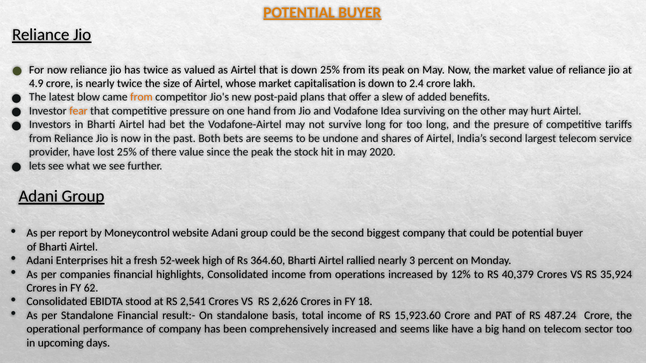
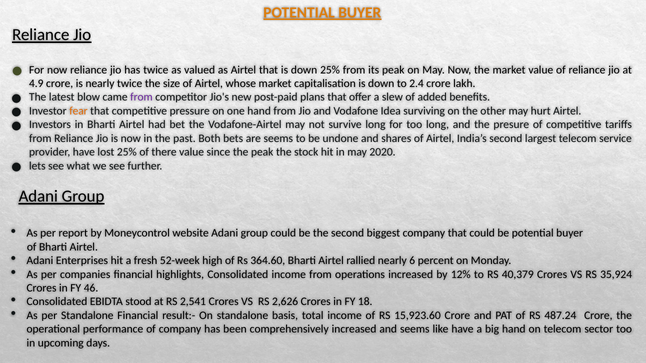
from colour: orange -> purple (141, 97)
3: 3 -> 6 (412, 261)
62: 62 -> 46 (91, 288)
